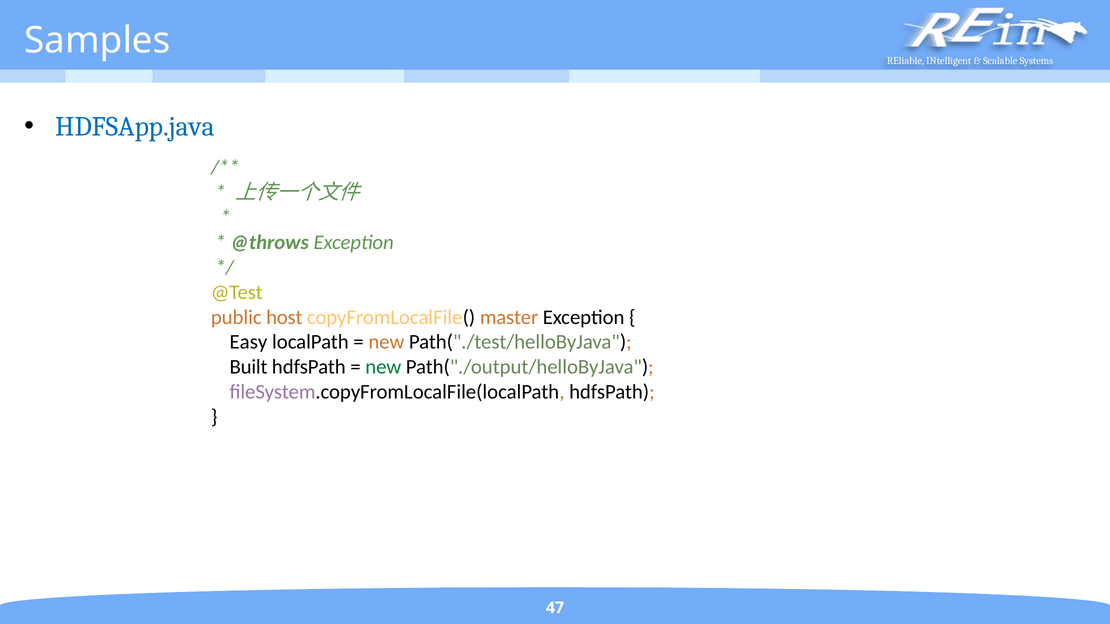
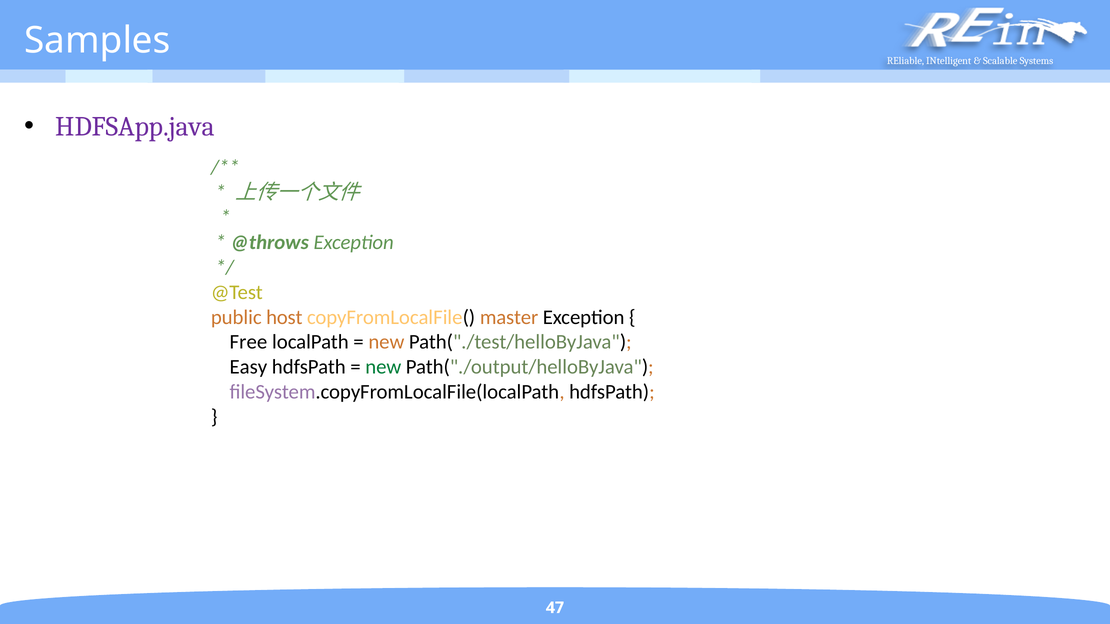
HDFSApp.java colour: blue -> purple (135, 127)
Easy: Easy -> Free (248, 342)
Built: Built -> Easy (248, 367)
